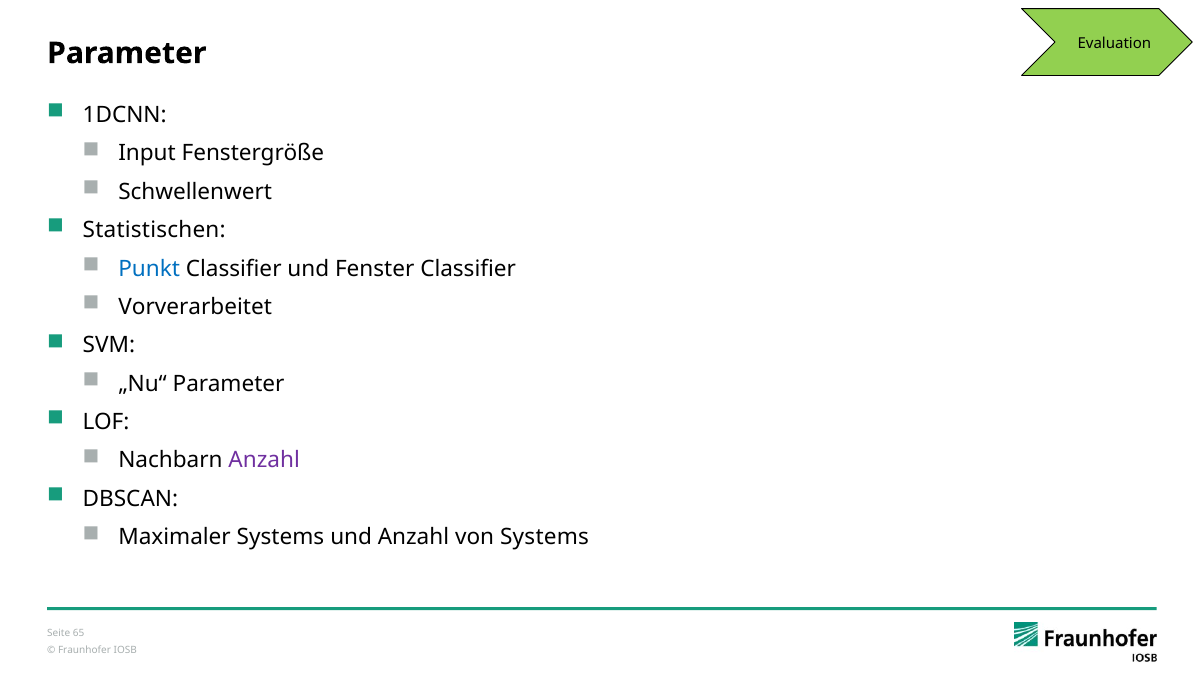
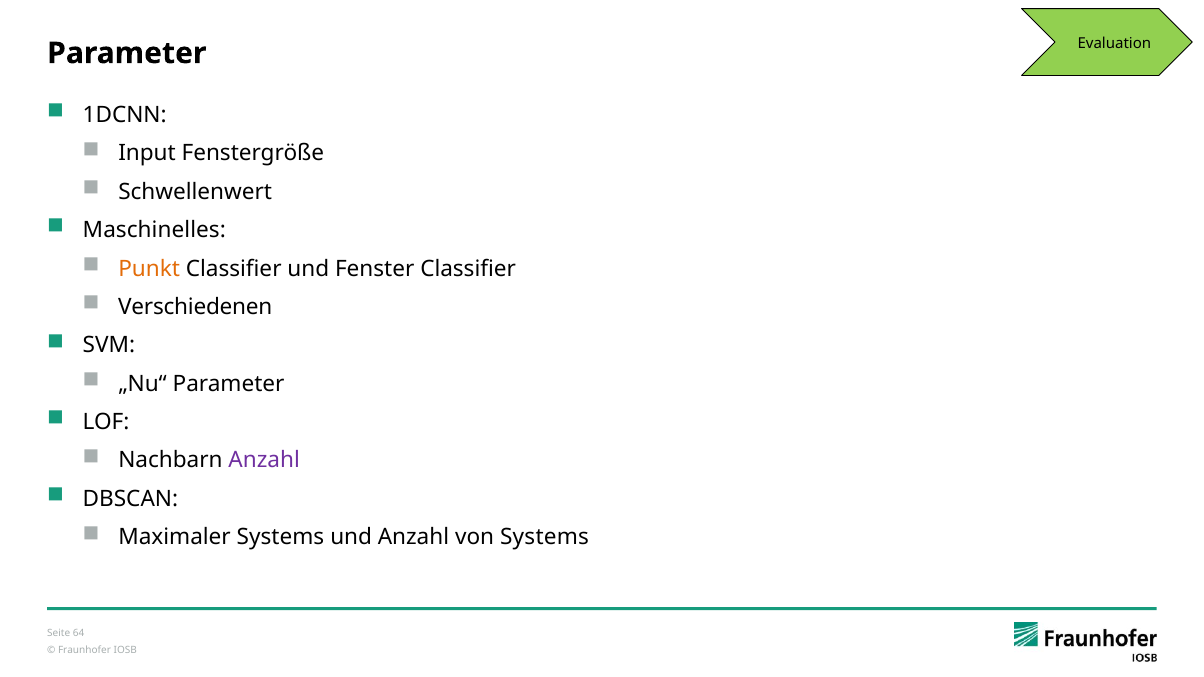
Statistischen: Statistischen -> Maschinelles (154, 230)
Punkt colour: blue -> orange (149, 269)
Vorverarbeitet: Vorverarbeitet -> Verschiedenen (195, 307)
65: 65 -> 64 (79, 634)
